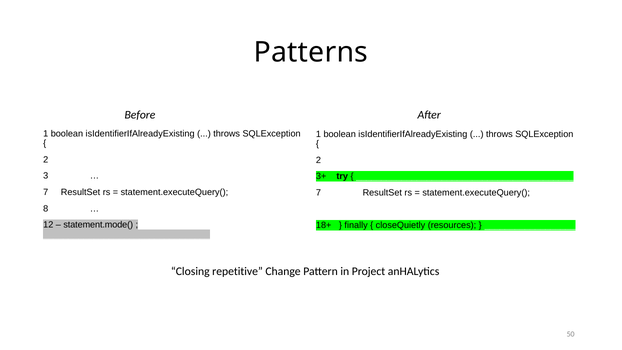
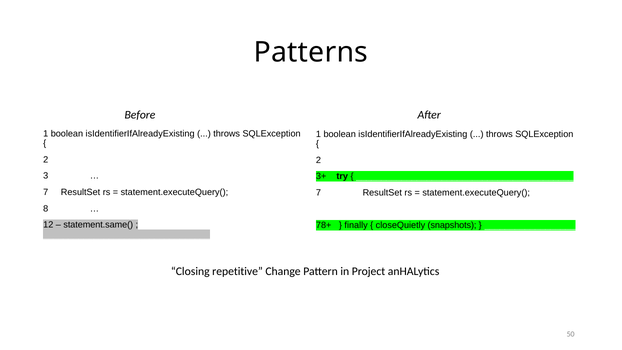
statement.mode(: statement.mode( -> statement.same( (98, 225)
18+: 18+ -> 78+ (324, 225)
resources: resources -> snapshots (452, 225)
